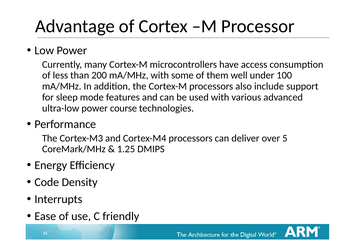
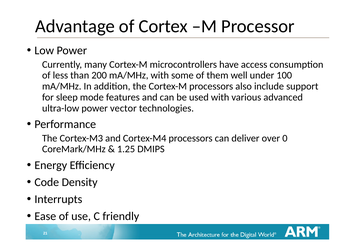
course: course -> vector (123, 108)
5: 5 -> 0 (285, 138)
